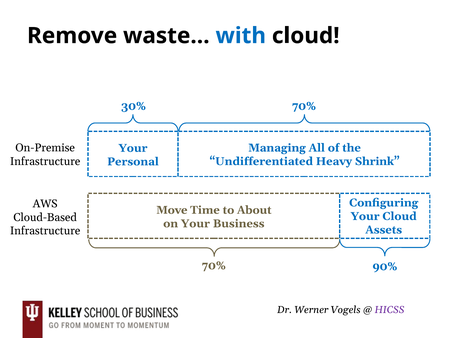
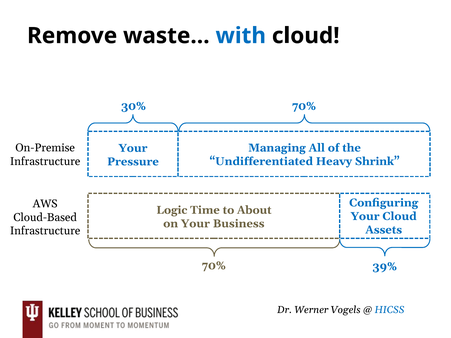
Personal: Personal -> Pressure (133, 162)
Move: Move -> Logic (172, 210)
90%: 90% -> 39% (385, 267)
HICSS colour: purple -> blue (389, 310)
